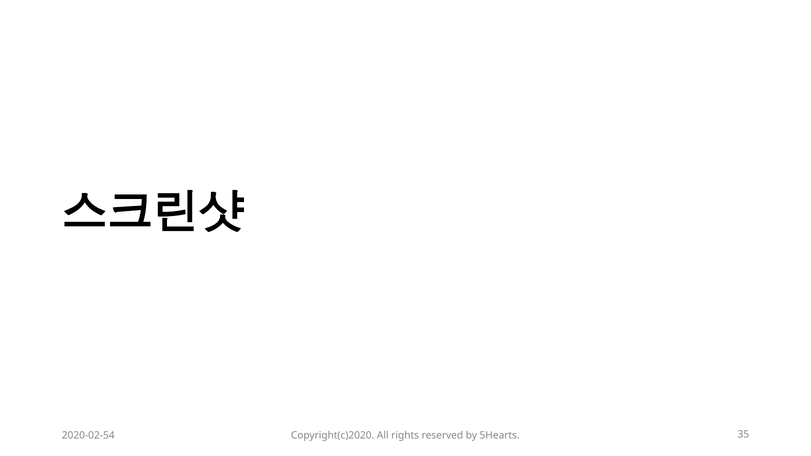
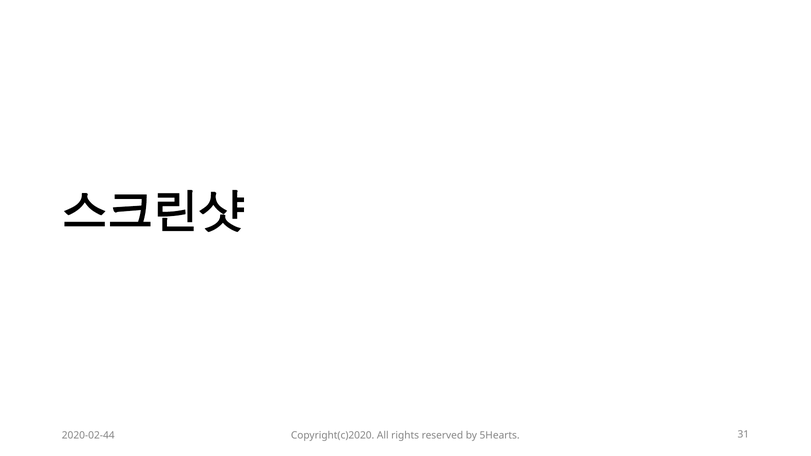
2020-02-54: 2020-02-54 -> 2020-02-44 (88, 436)
35: 35 -> 31 (743, 435)
